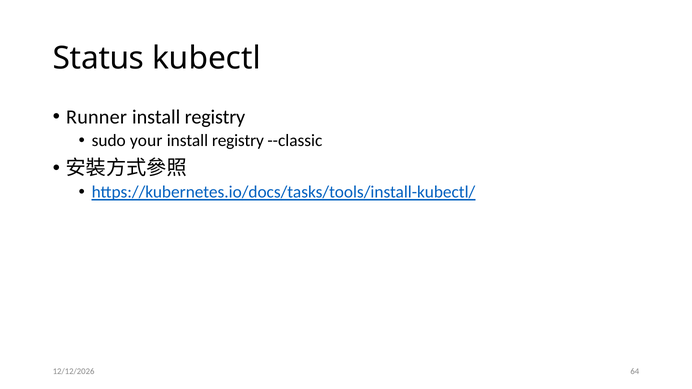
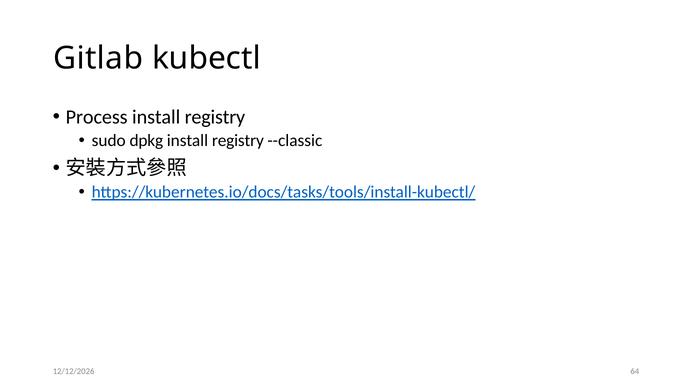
Status: Status -> Gitlab (98, 58)
Runner: Runner -> Process (97, 117)
your: your -> dpkg (146, 141)
